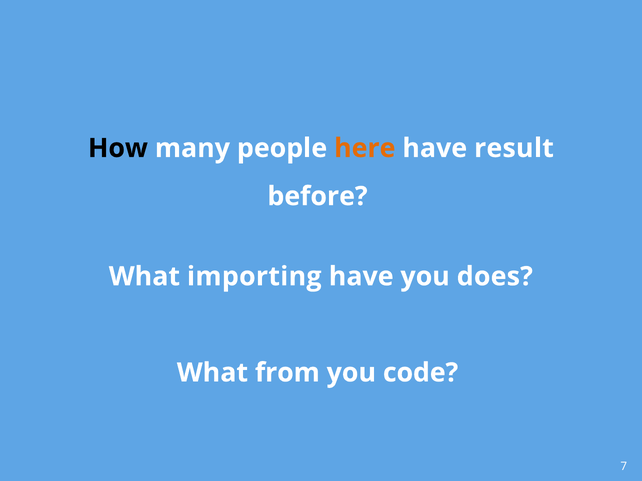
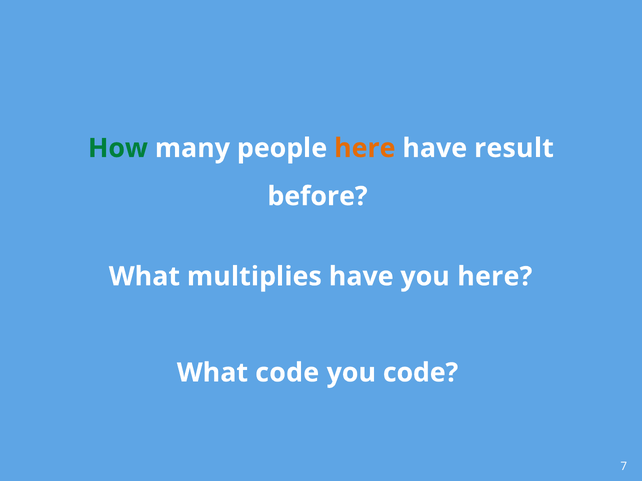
How colour: black -> green (118, 148)
importing: importing -> multiplies (254, 277)
you does: does -> here (495, 277)
What from: from -> code (287, 373)
